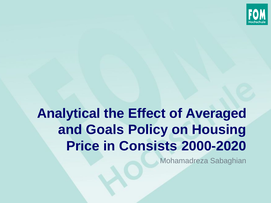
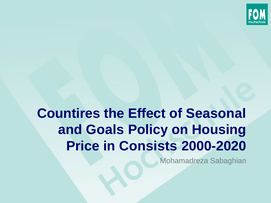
Analytical: Analytical -> Countires (69, 114)
Averaged: Averaged -> Seasonal (216, 114)
